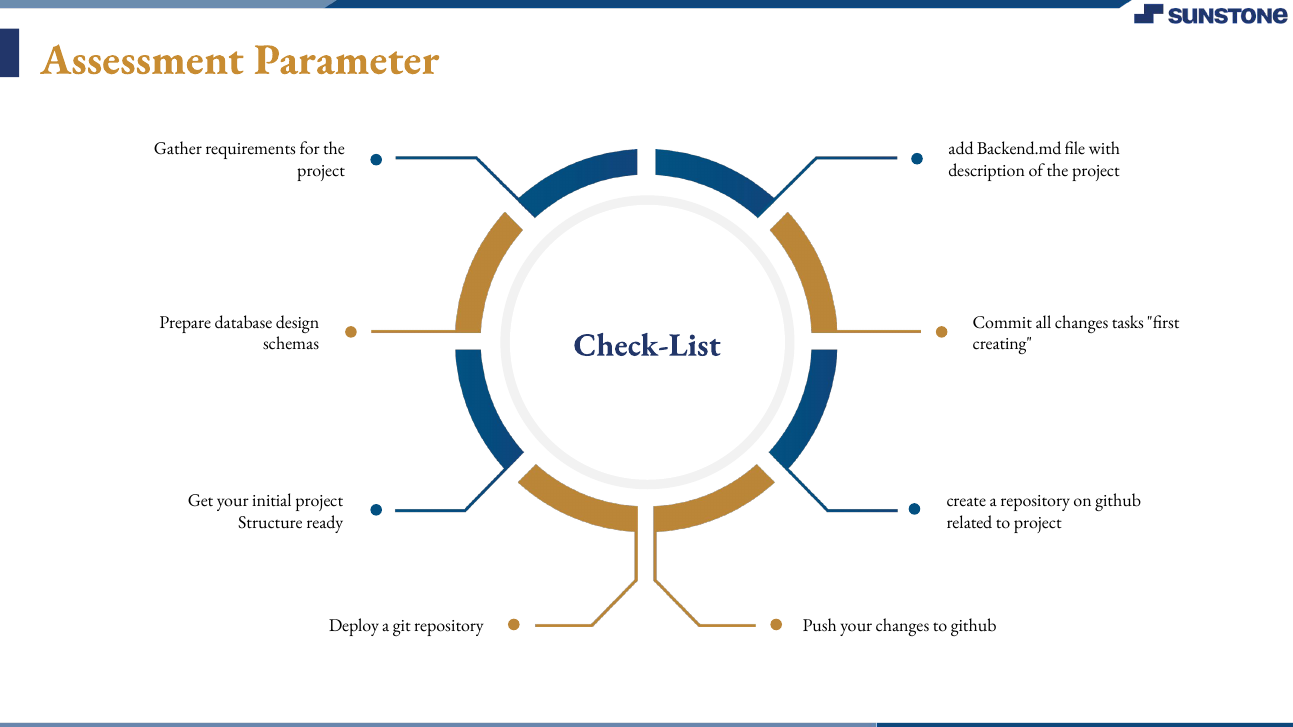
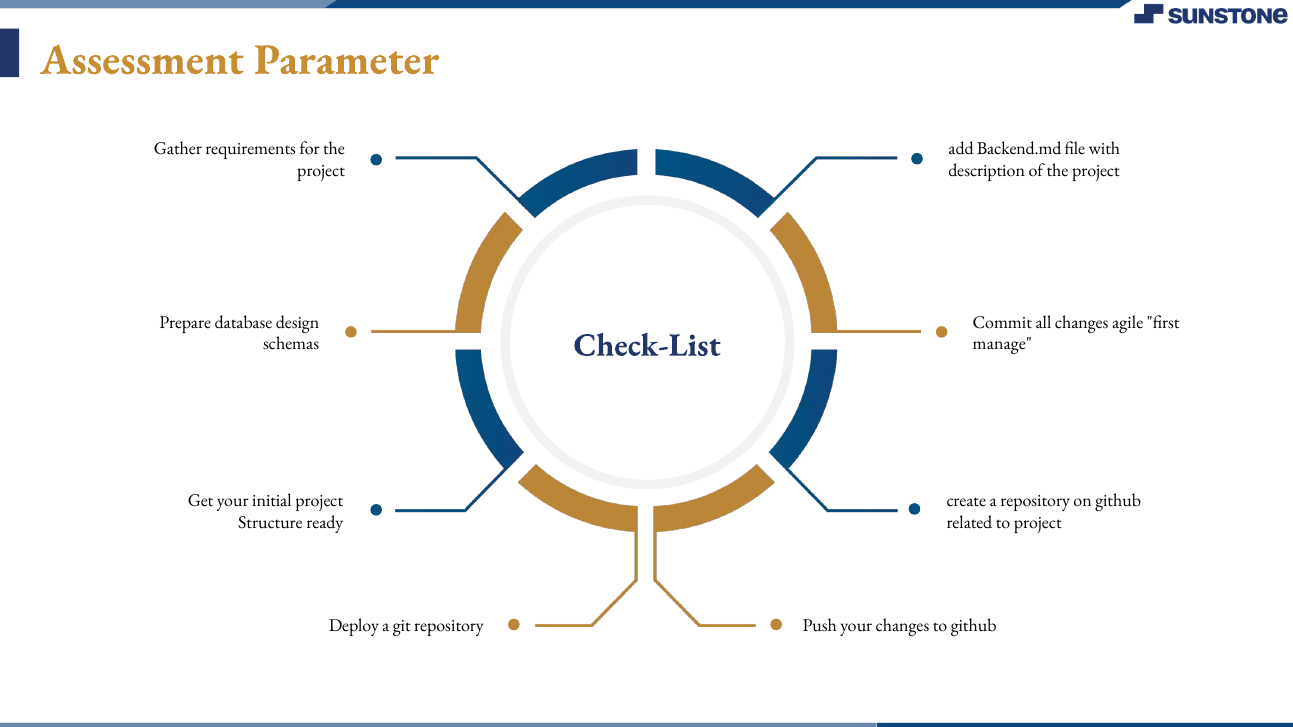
tasks: tasks -> agile (1128, 323)
creating: creating -> manage (1002, 344)
